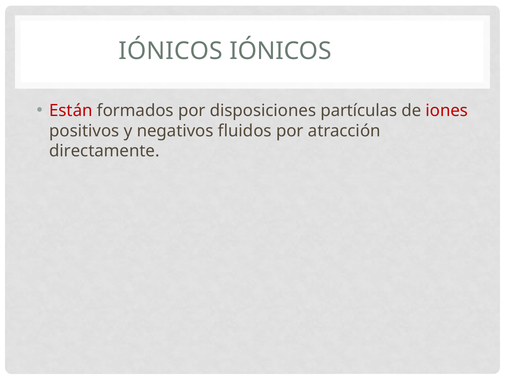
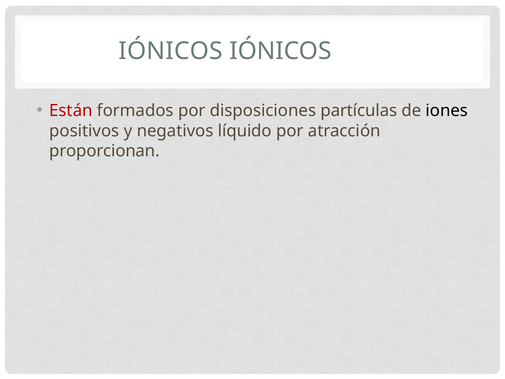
iones colour: red -> black (447, 111)
fluidos: fluidos -> líquido (245, 131)
directamente: directamente -> proporcionan (104, 151)
